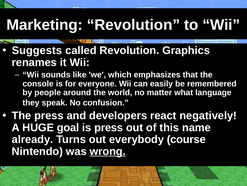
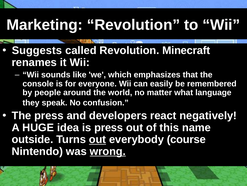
Graphics: Graphics -> Minecraft (186, 50)
goal: goal -> idea (68, 127)
already: already -> outside (32, 139)
out underline: none -> present (98, 139)
